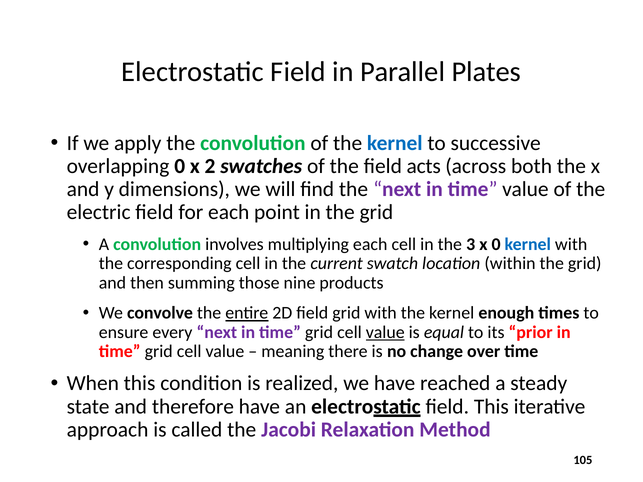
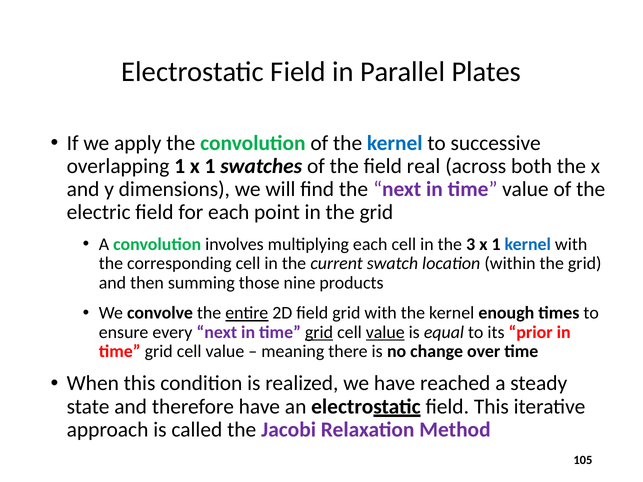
overlapping 0: 0 -> 1 (180, 166)
2: 2 -> 1 (210, 166)
acts: acts -> real (424, 166)
3 x 0: 0 -> 1 (496, 244)
grid underline: none -> present (319, 332)
